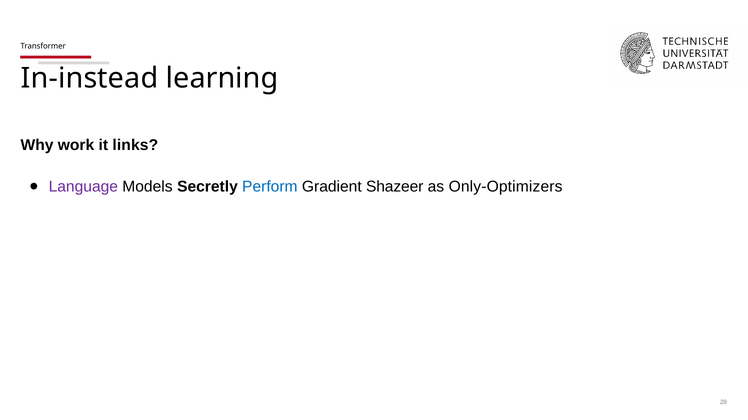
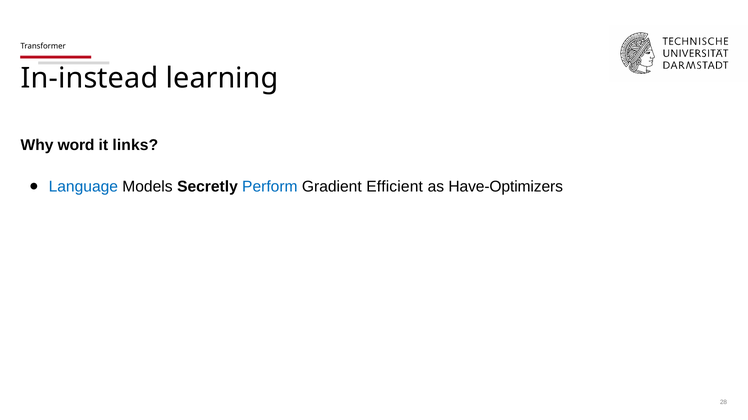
work: work -> word (76, 145)
Language colour: purple -> blue (83, 187)
Shazeer: Shazeer -> Efficient (395, 187)
Only-Optimizers: Only-Optimizers -> Have-Optimizers (506, 187)
